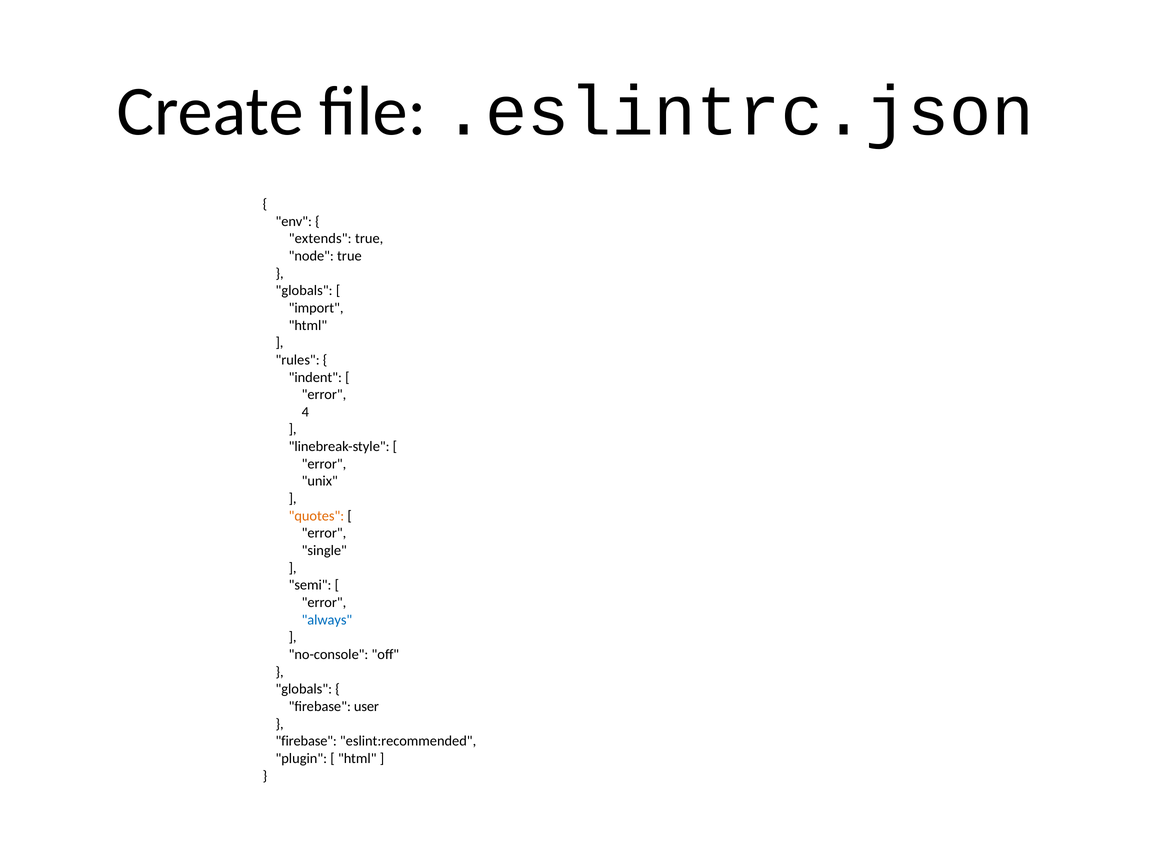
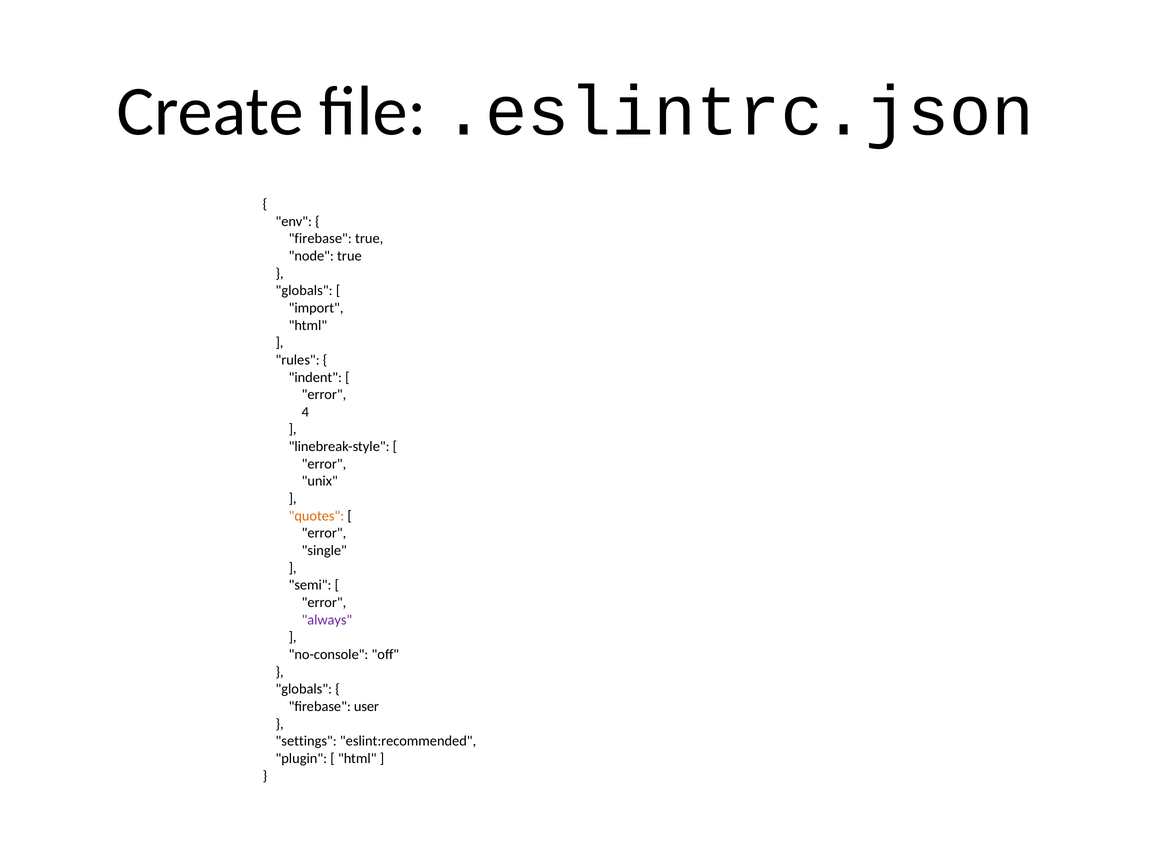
extends: extends -> firebase (320, 238)
always colour: blue -> purple (327, 619)
firebase: firebase -> settings (306, 740)
